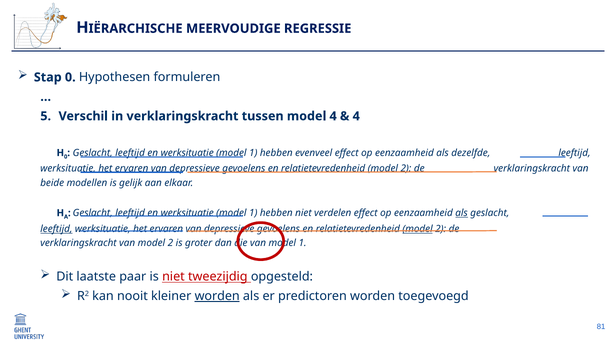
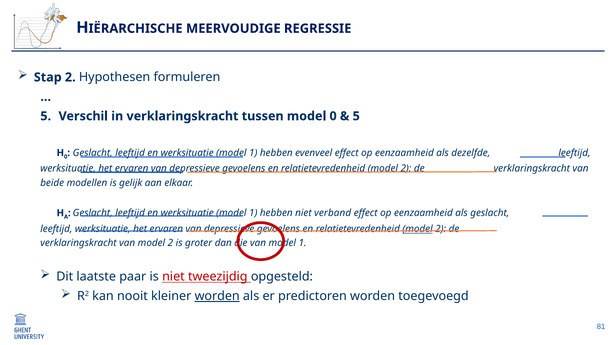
Stap 0: 0 -> 2 (70, 77)
model 4: 4 -> 0 (333, 116)
4: 4 -> 5 (356, 116)
verdelen: verdelen -> verband (333, 213)
als underline: present -> none (462, 213)
leeftijd underline: present -> none (56, 229)
